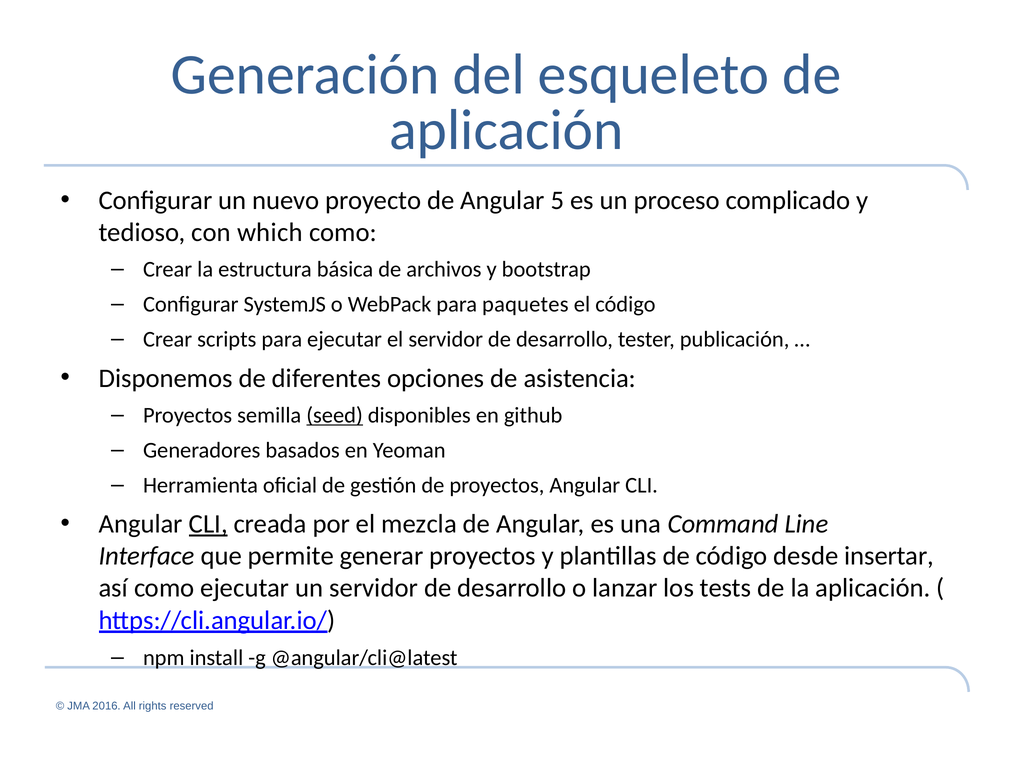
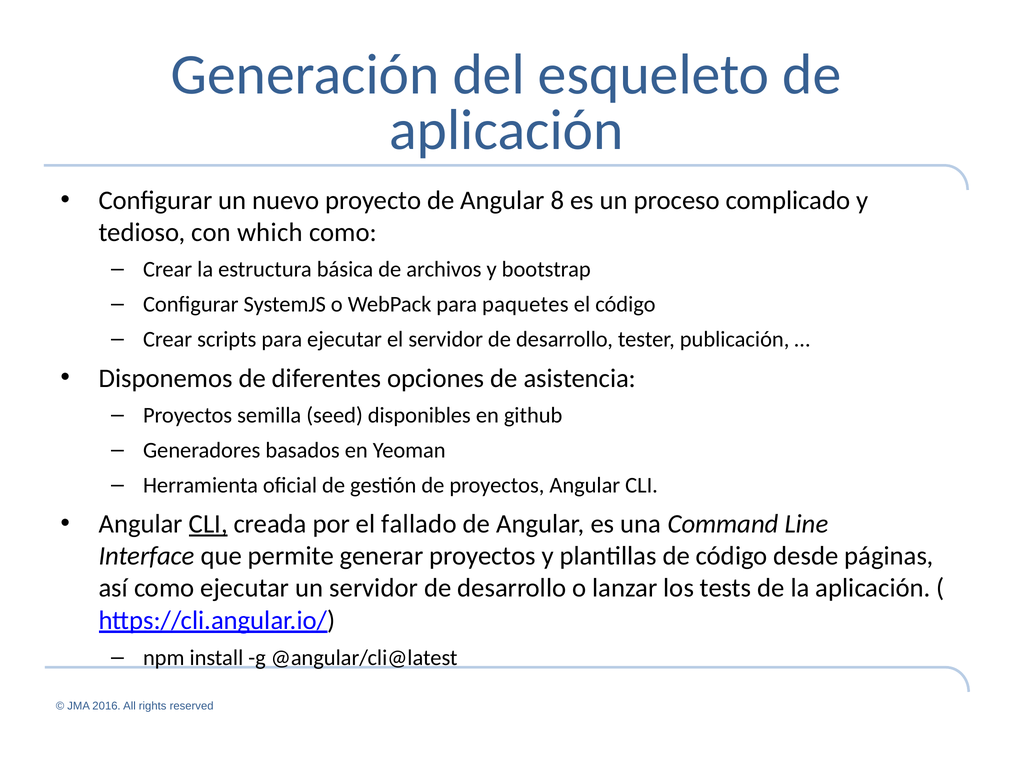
5: 5 -> 8 (557, 200)
seed underline: present -> none (335, 415)
mezcla: mezcla -> fallado (419, 524)
insertar: insertar -> páginas (889, 556)
